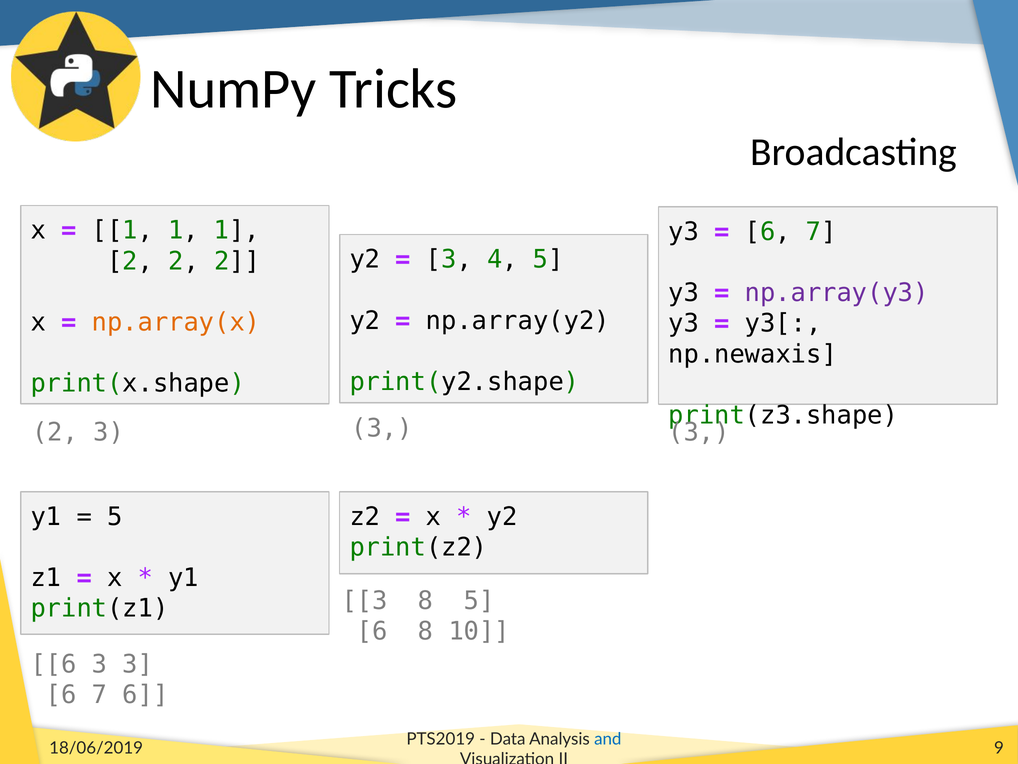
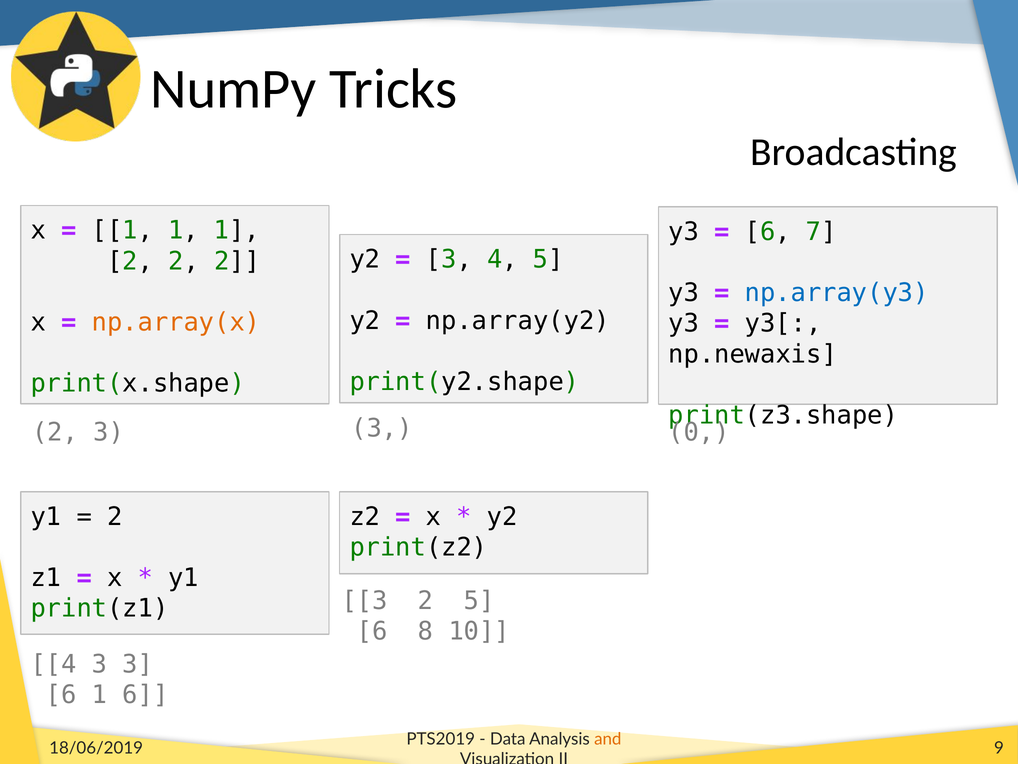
np.array(y3 colour: purple -> blue (837, 293)
2 3 3: 3 -> 0 (699, 432)
5: 5 -> 2 (115, 516)
3 8: 8 -> 2 (426, 600)
6: 6 -> 4 (54, 664)
7: 7 -> 1 (99, 695)
and colour: blue -> orange (608, 738)
